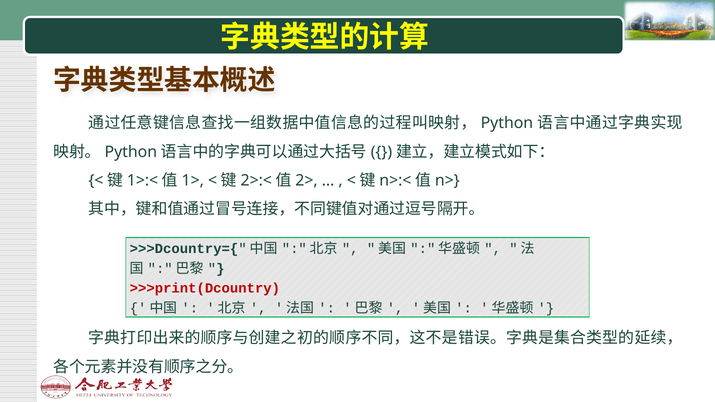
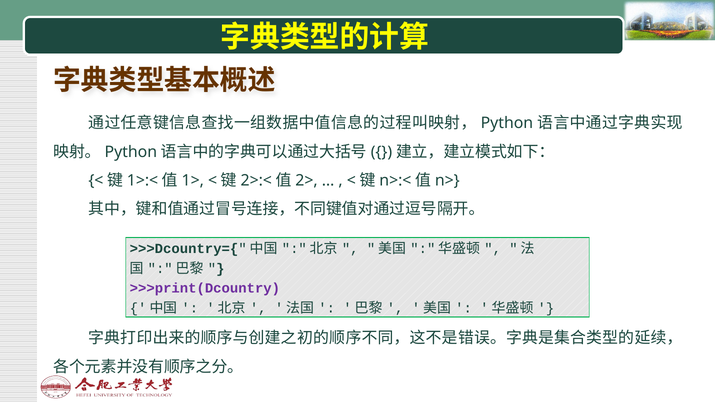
>>>print(Dcountry colour: red -> purple (205, 288)
